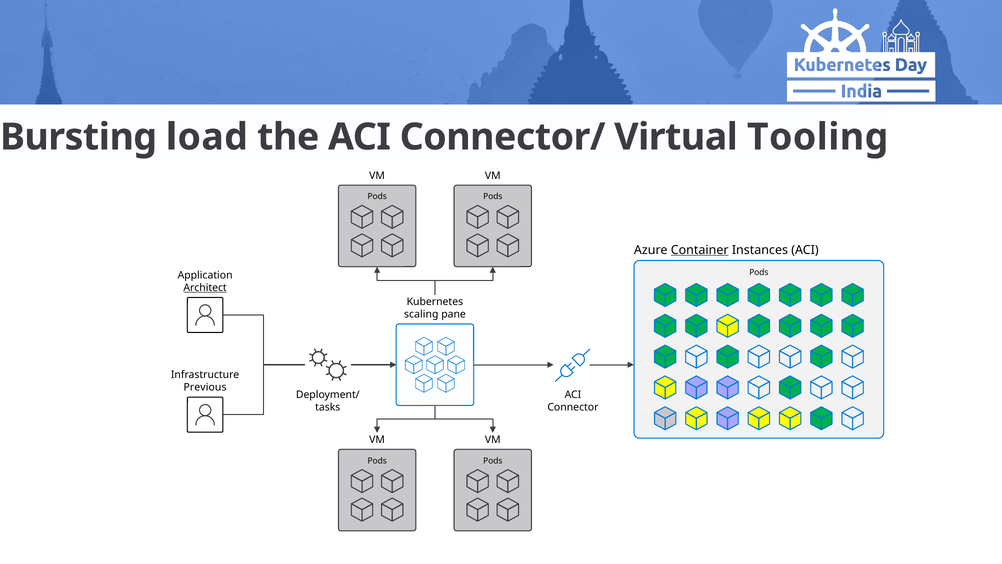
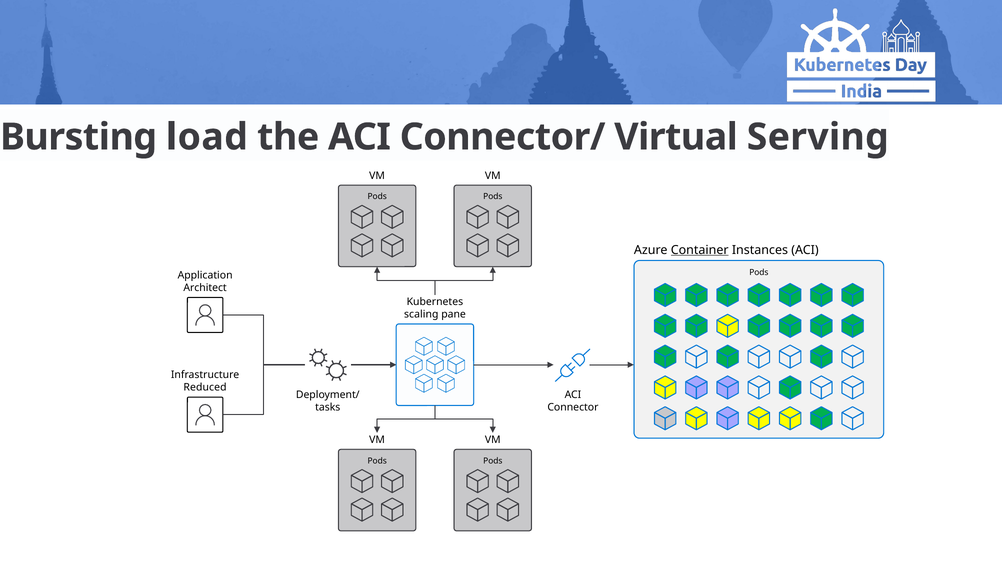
Tooling: Tooling -> Serving (818, 137)
Architect underline: present -> none (205, 288)
Previous: Previous -> Reduced (205, 387)
